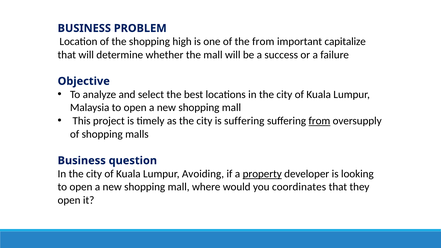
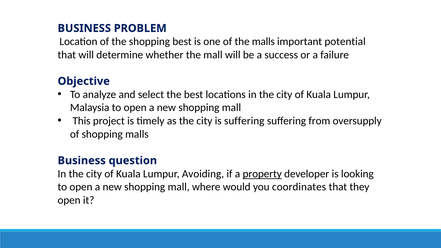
shopping high: high -> best (182, 42)
the from: from -> malls (263, 42)
capitalize: capitalize -> potential (345, 42)
from underline: present -> none (319, 121)
